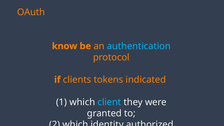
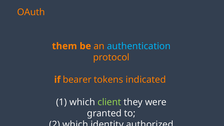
know: know -> them (64, 46)
clients: clients -> bearer (77, 80)
client colour: light blue -> light green (109, 102)
